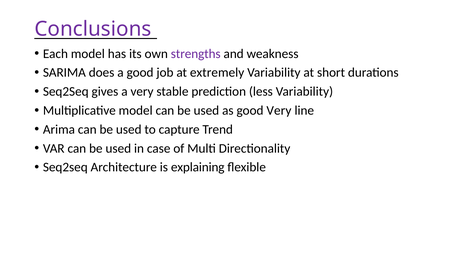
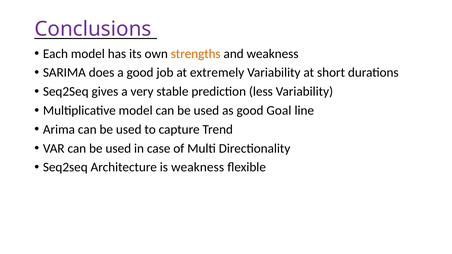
strengths colour: purple -> orange (196, 54)
good Very: Very -> Goal (279, 111)
is explaining: explaining -> weakness (198, 167)
